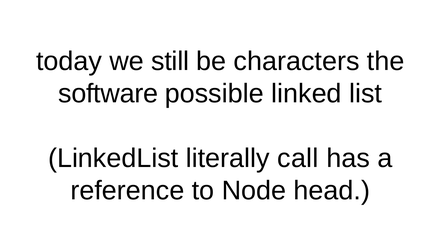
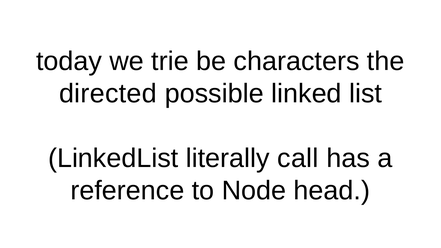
still: still -> trie (170, 61)
software: software -> directed (108, 94)
